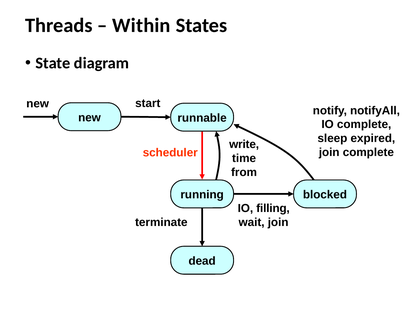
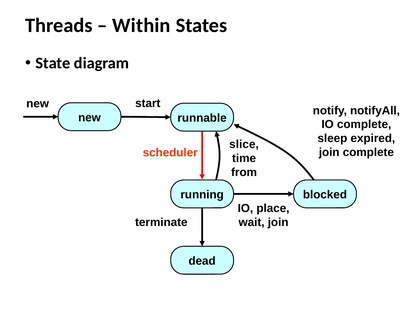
write: write -> slice (244, 145)
filling: filling -> place (273, 209)
